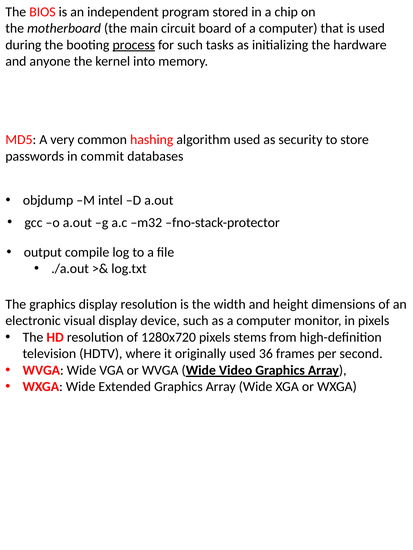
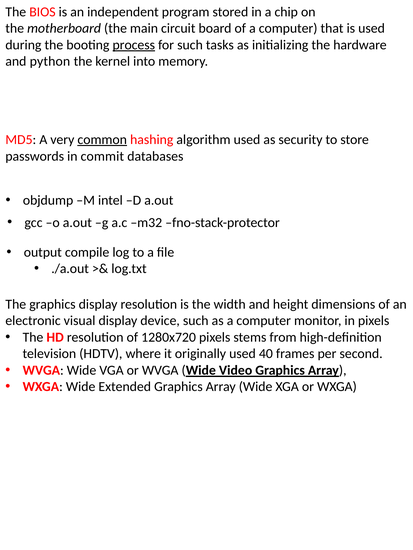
anyone: anyone -> python (50, 61)
common underline: none -> present (102, 140)
36: 36 -> 40 (266, 354)
